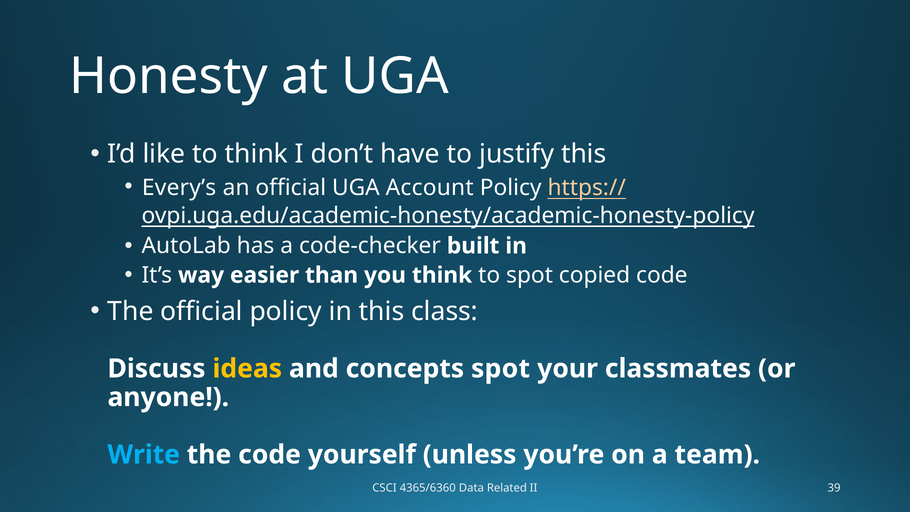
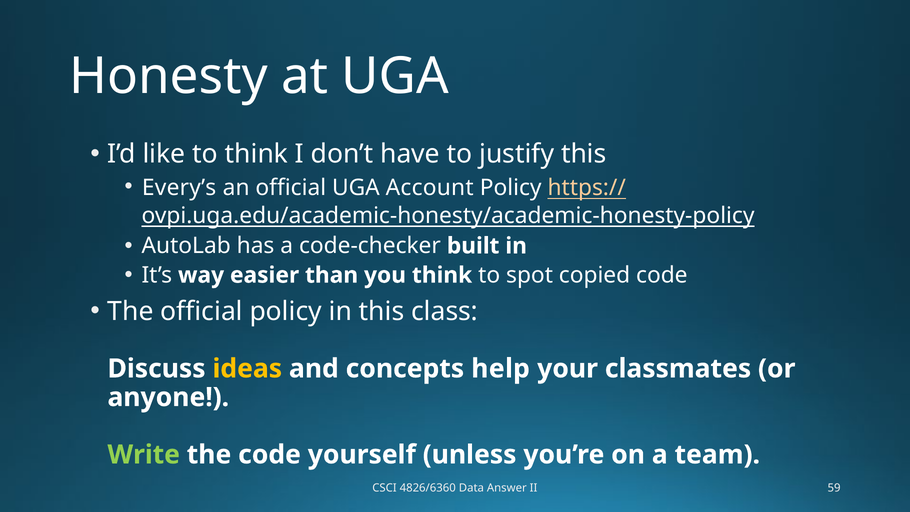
concepts spot: spot -> help (501, 369)
Write colour: light blue -> light green (144, 455)
4365/6360: 4365/6360 -> 4826/6360 (428, 488)
Related: Related -> Answer (507, 488)
39: 39 -> 59 (834, 488)
